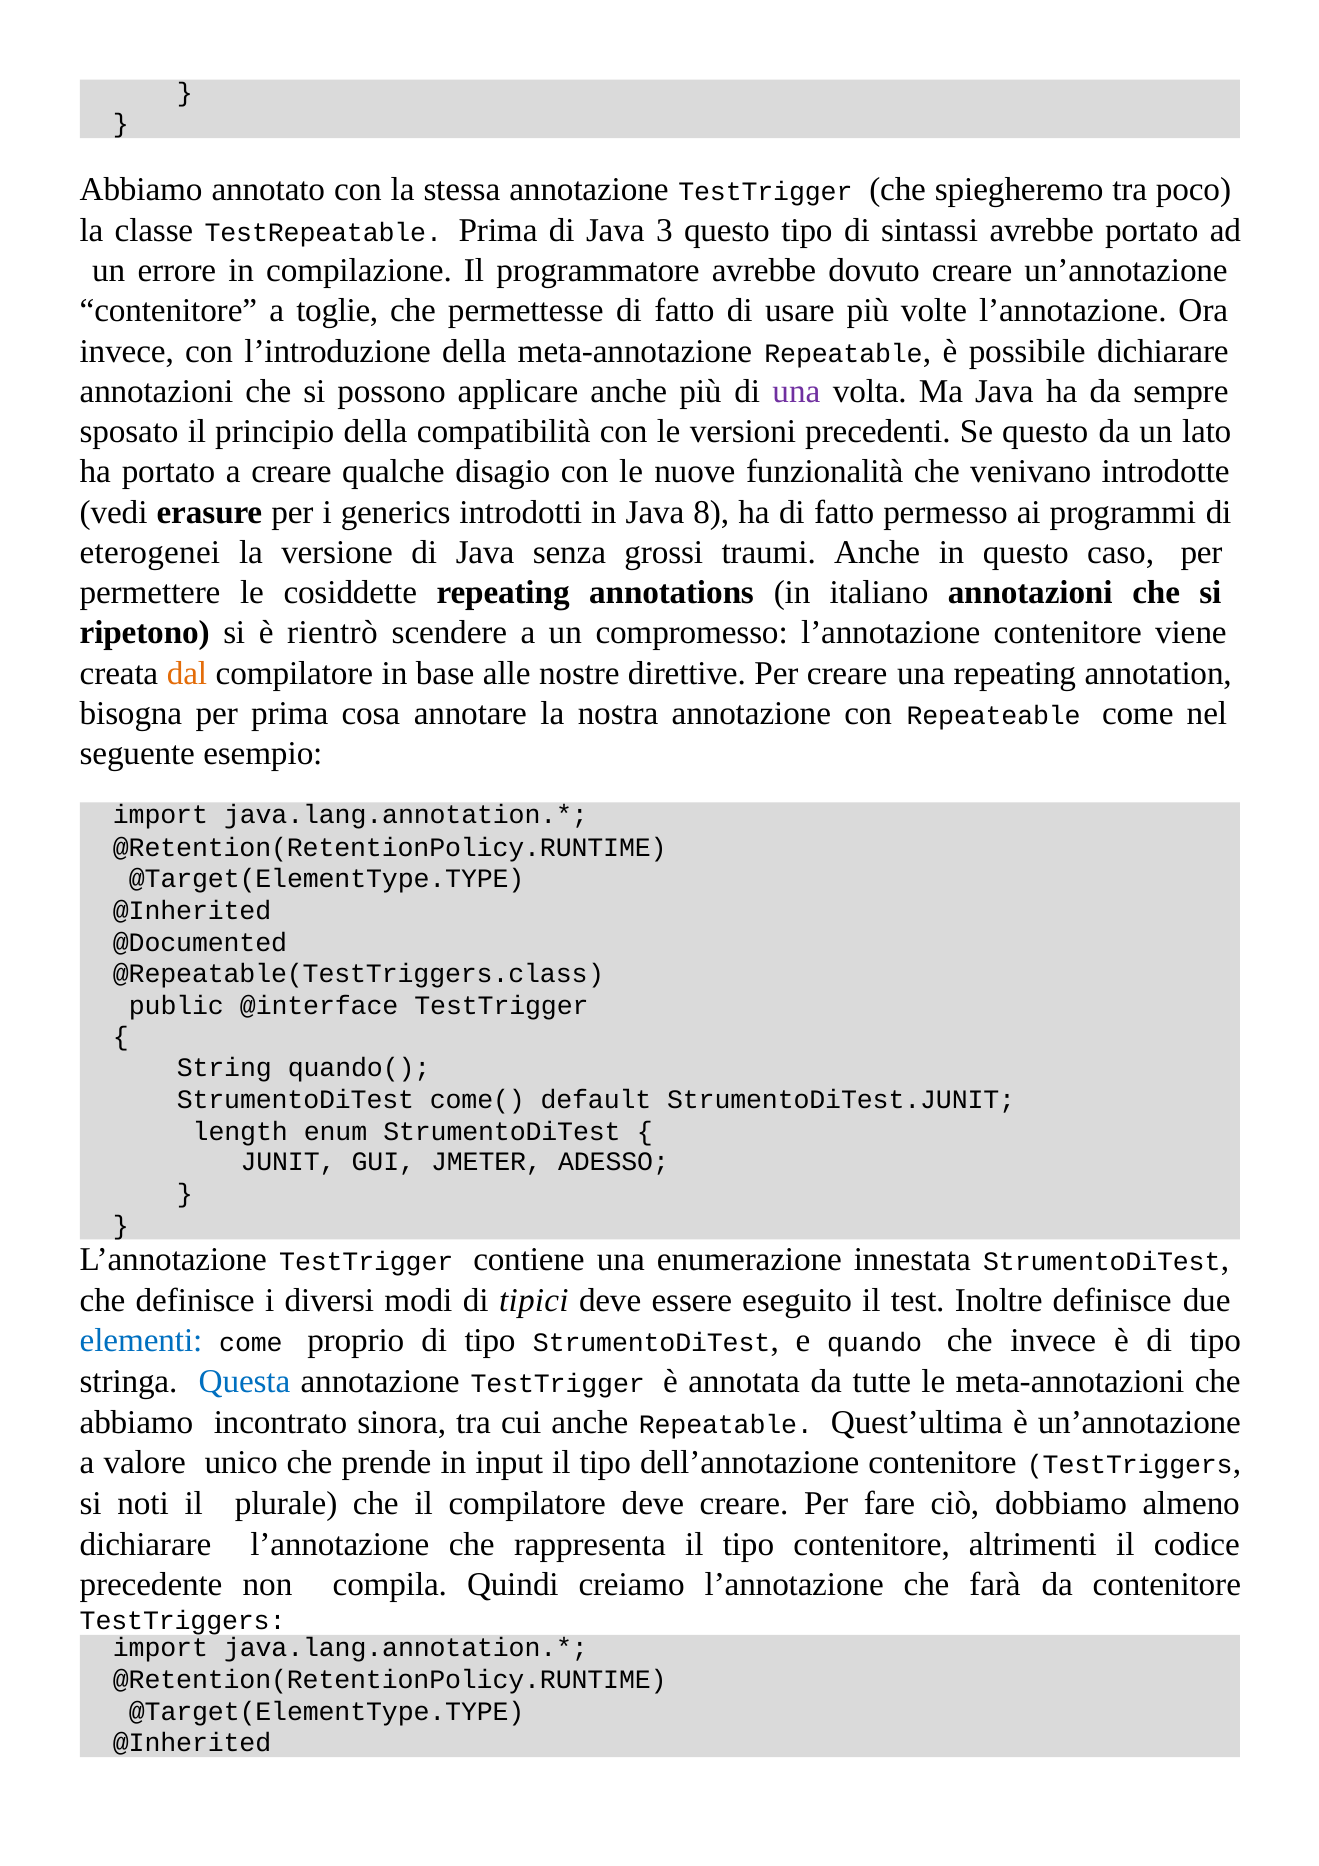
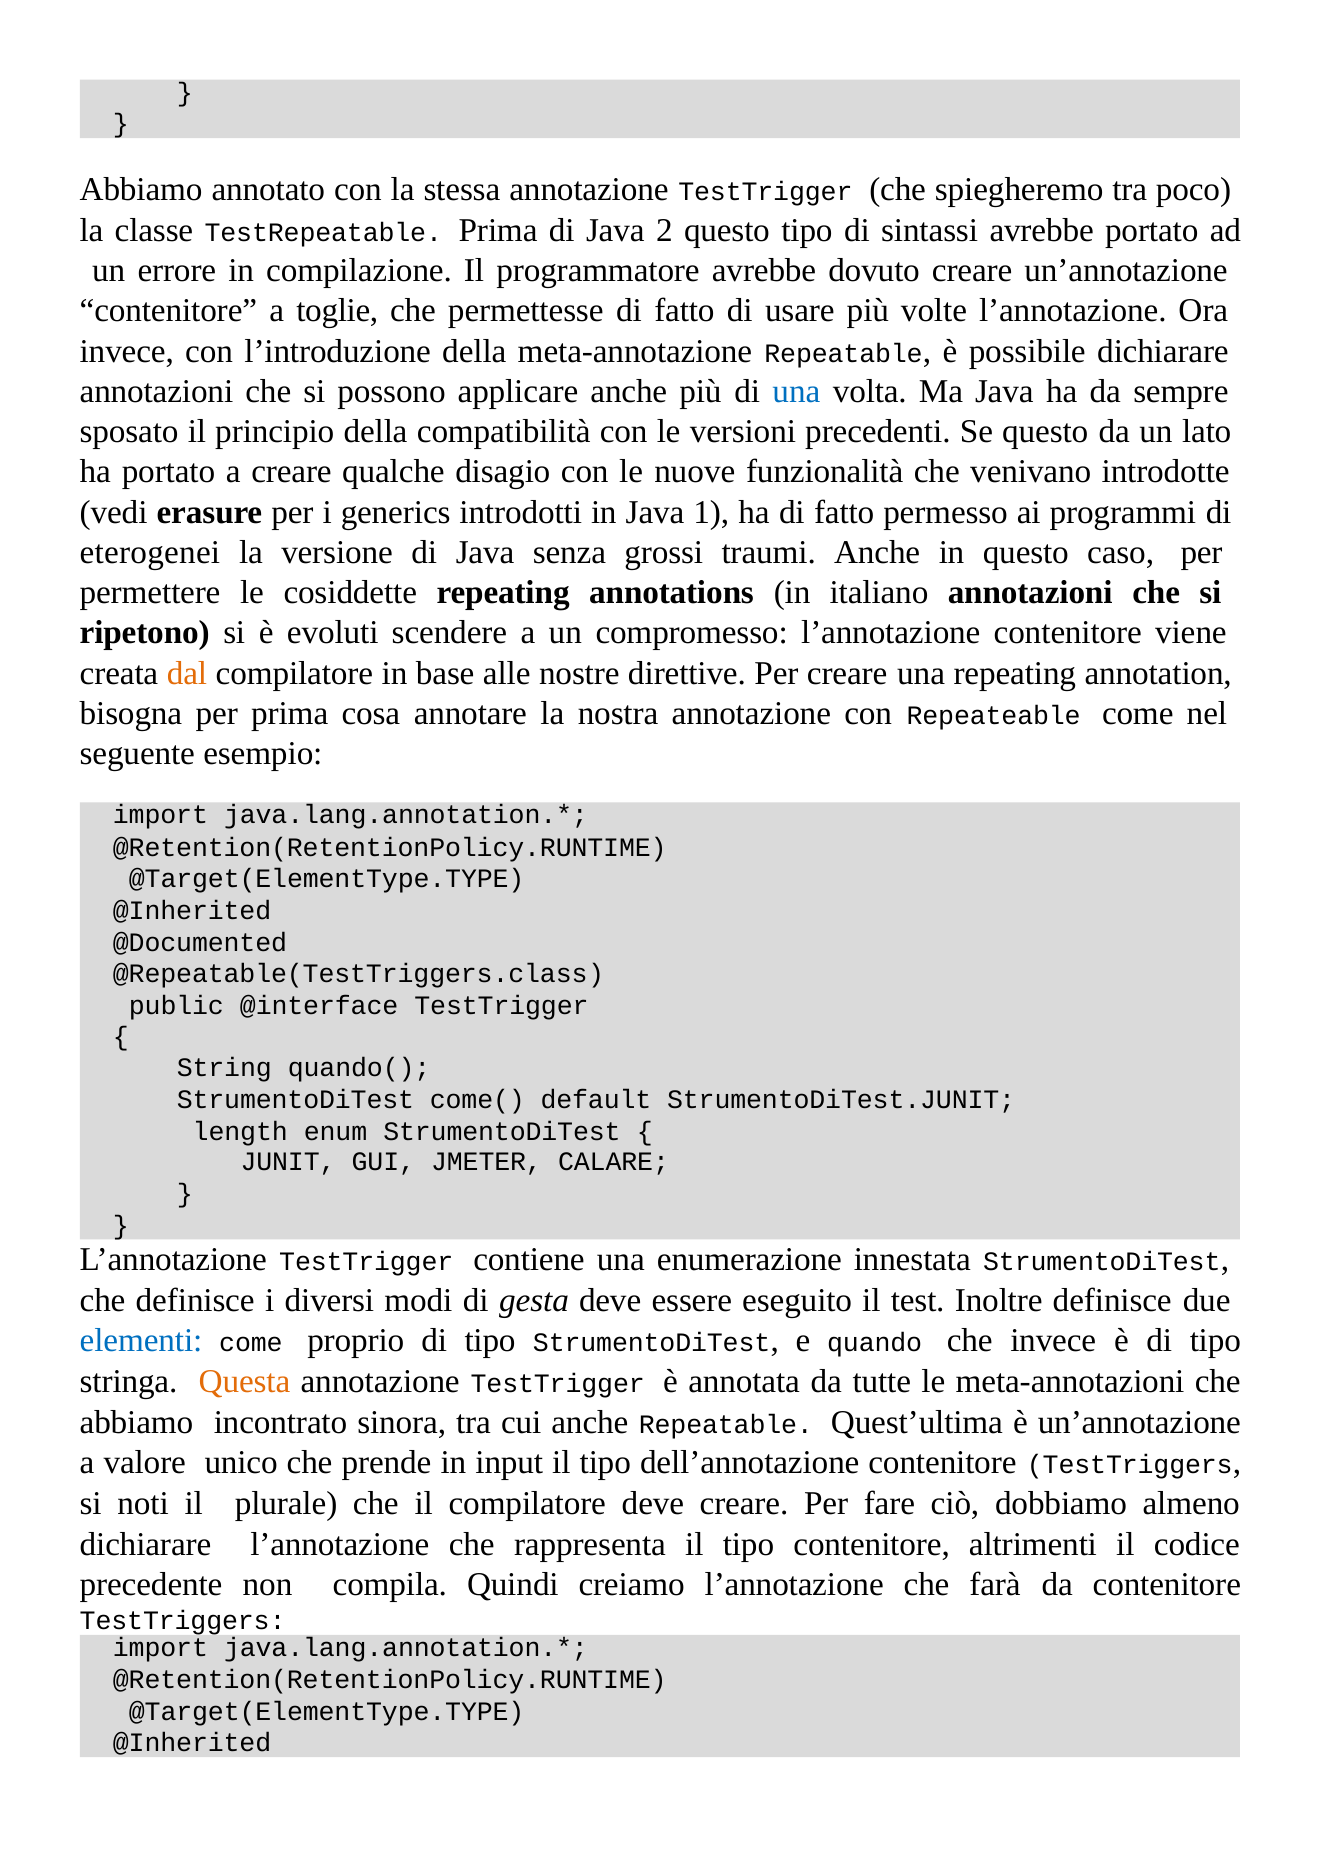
3: 3 -> 2 (664, 230)
una colour: purple -> blue (796, 391)
8: 8 -> 1 (711, 512)
rientrò: rientrò -> evoluti (333, 633)
ADESSO: ADESSO -> CALARE (613, 1162)
tipici: tipici -> gesta (534, 1301)
Questa colour: blue -> orange (244, 1382)
